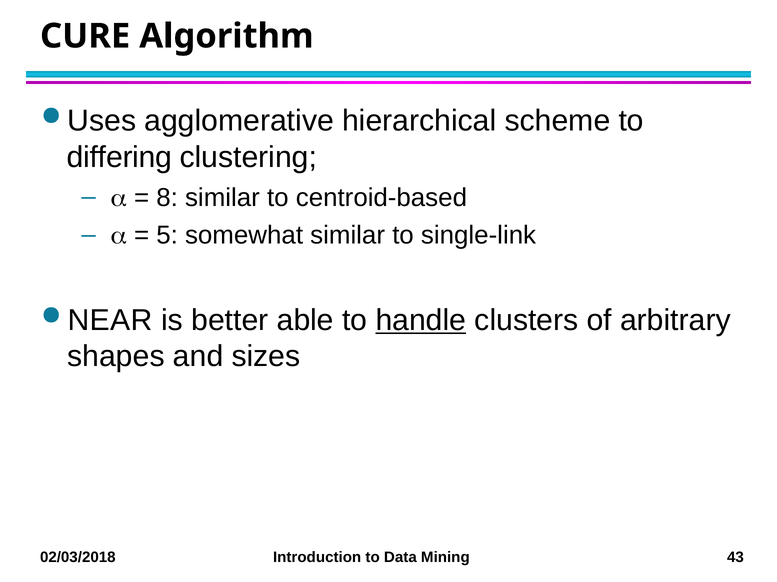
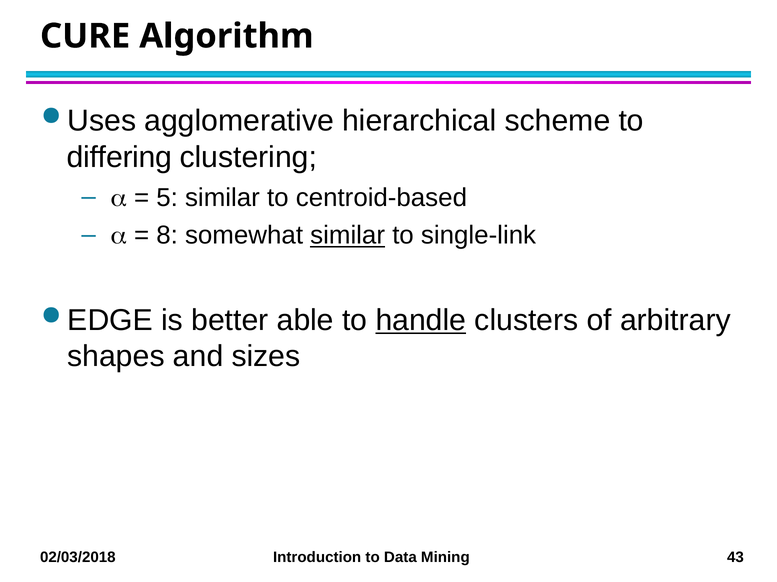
8: 8 -> 5 (167, 198)
5: 5 -> 8 (167, 236)
similar underline: none -> present (348, 236)
NEAR: NEAR -> EDGE (110, 321)
